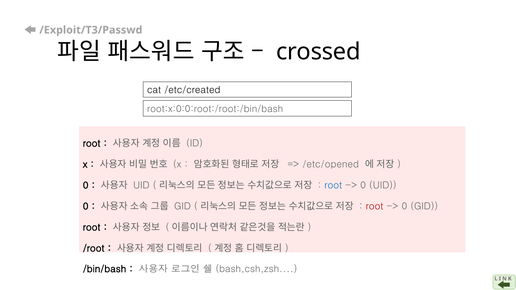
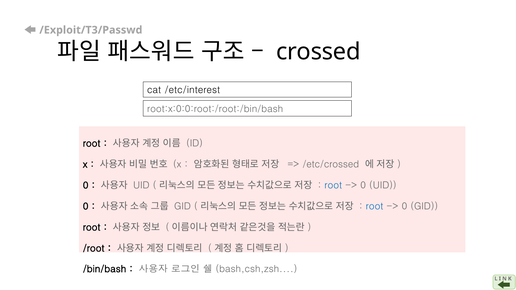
/etc/created: /etc/created -> /etc/interest (192, 90)
/etc/opened: /etc/opened -> /etc/crossed (331, 165)
root colour: red -> blue (375, 207)
